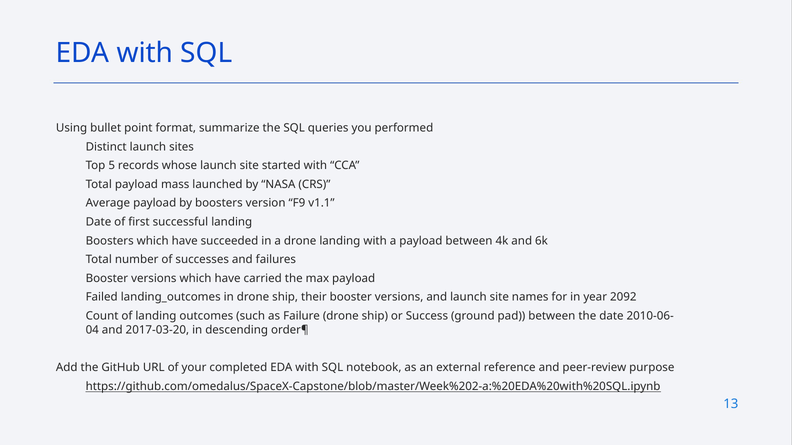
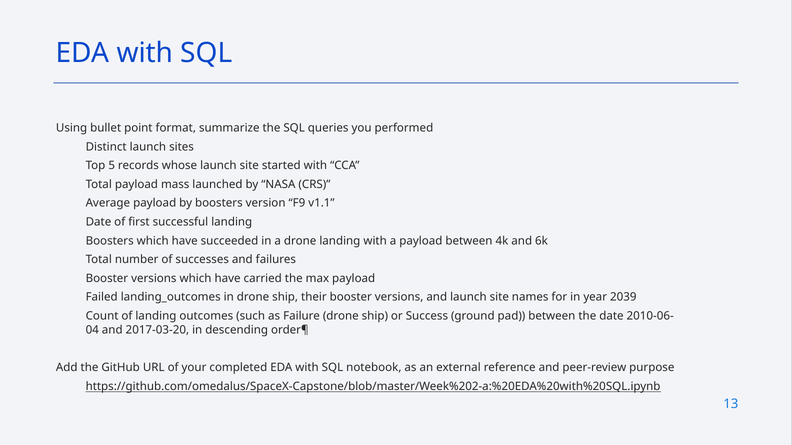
2092: 2092 -> 2039 (623, 297)
